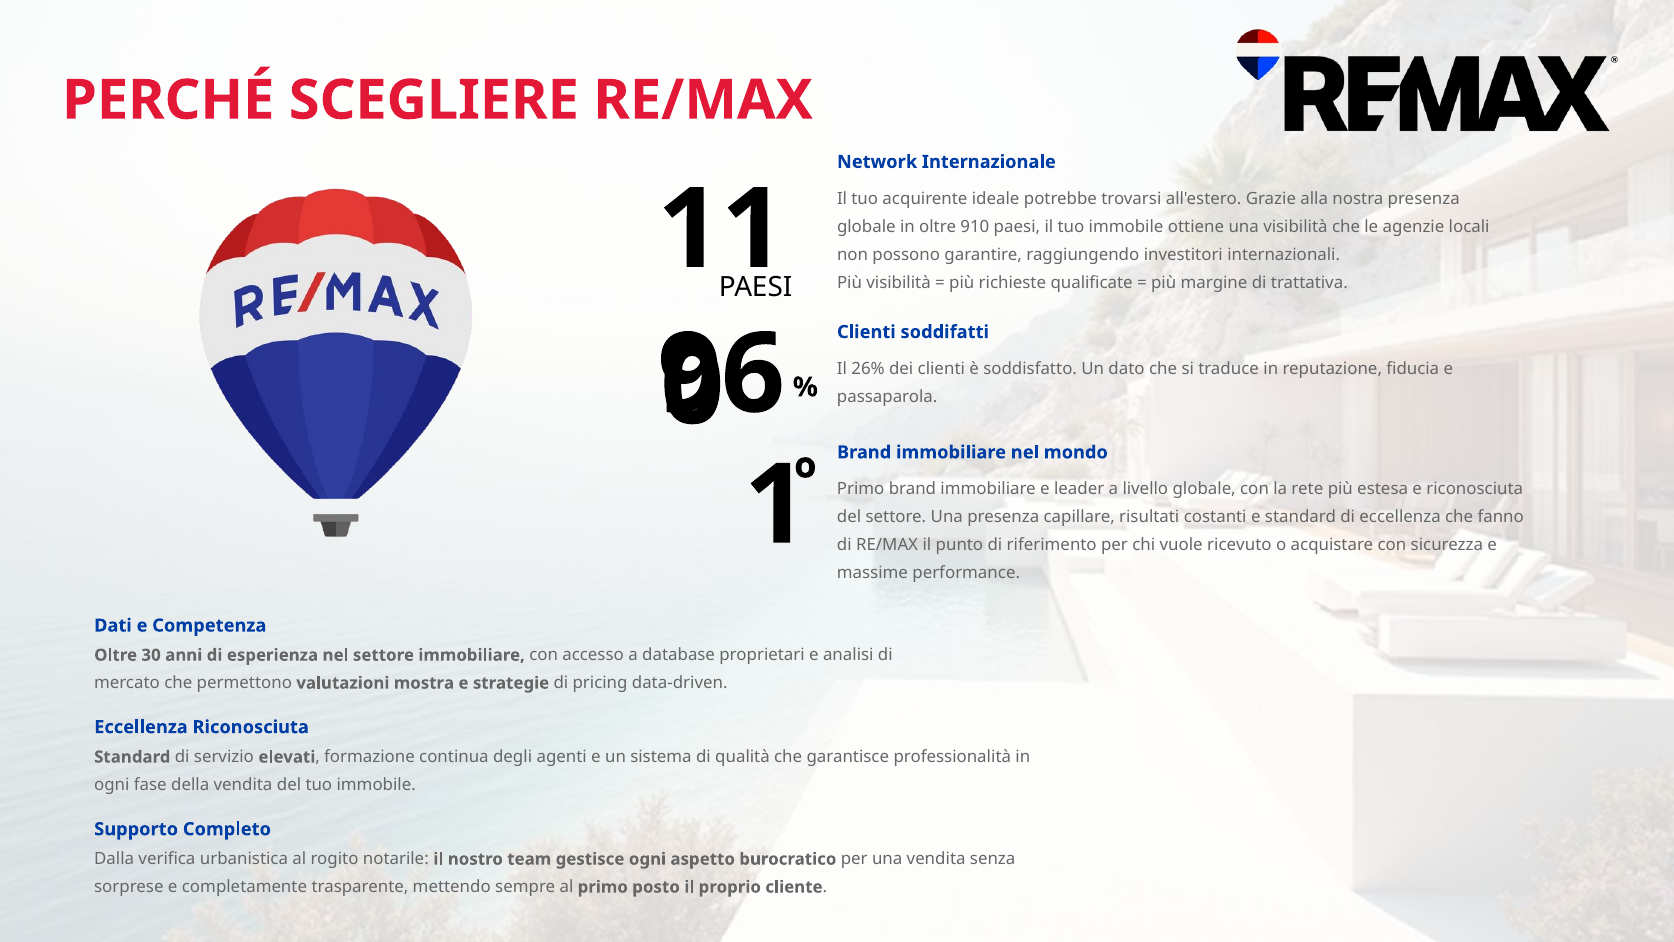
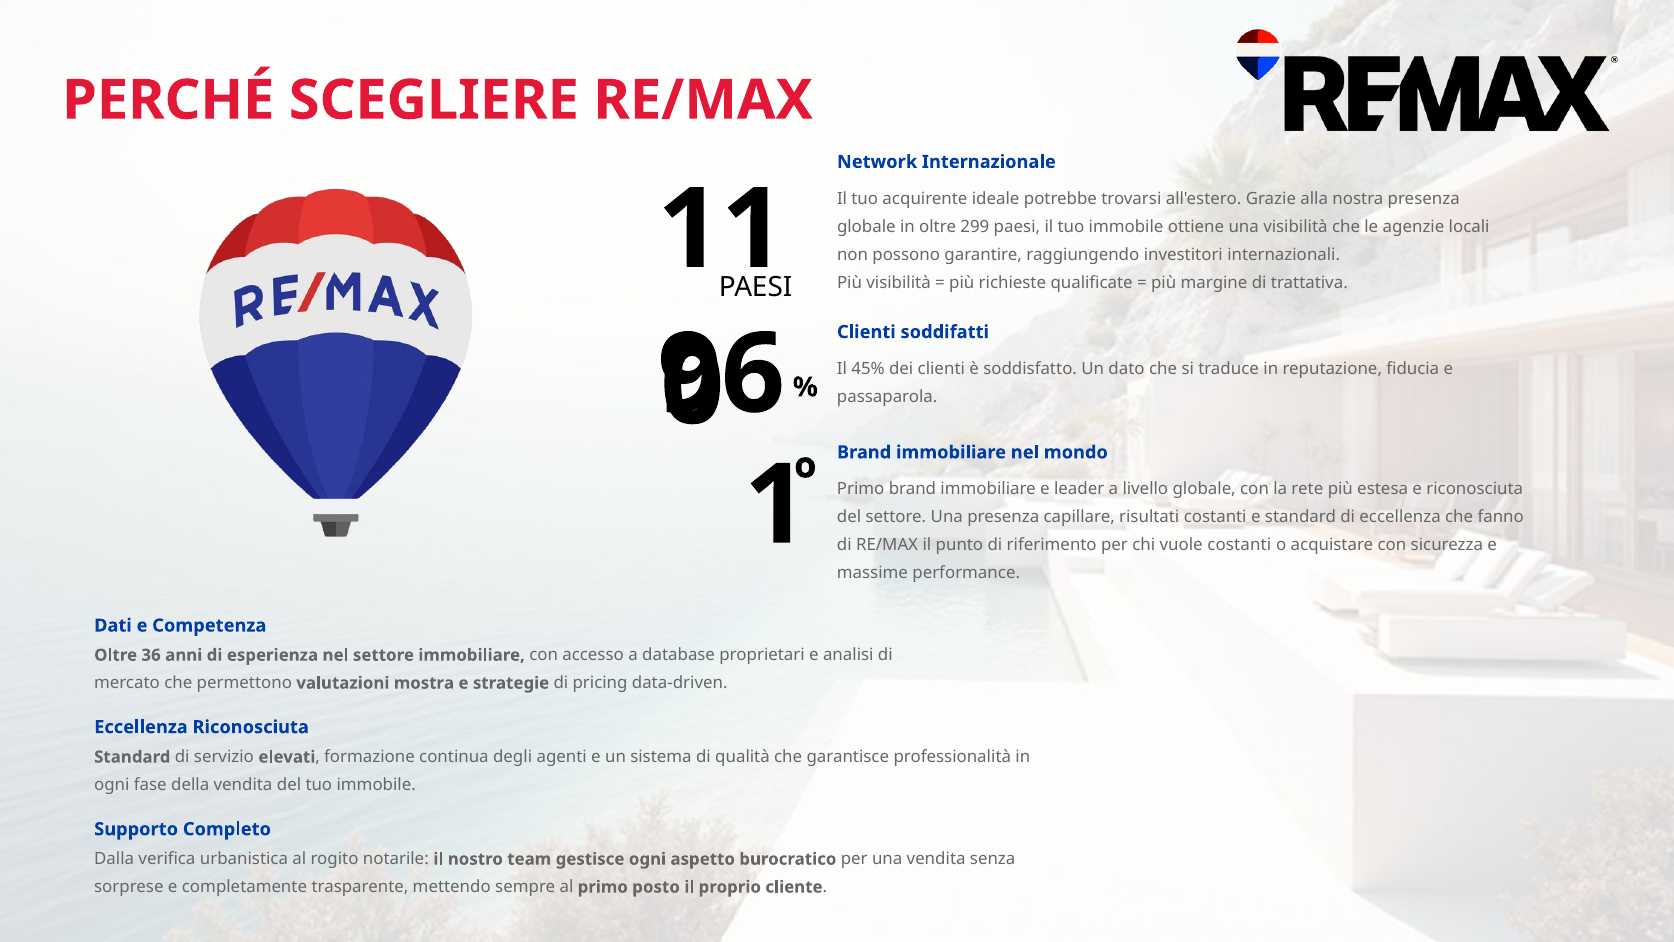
910: 910 -> 299 (975, 227)
26%: 26% -> 45% (868, 369)
vuole ricevuto: ricevuto -> costanti (1239, 545)
30: 30 -> 36 (151, 655)
